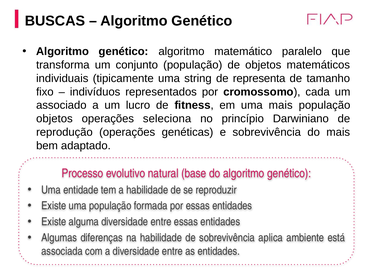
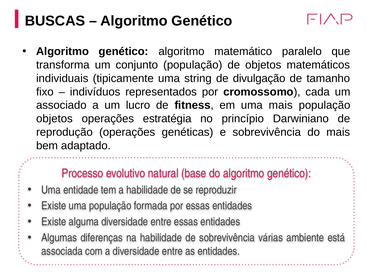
representa: representa -> divulgação (259, 78)
seleciona: seleciona -> estratégia (167, 119)
aplica: aplica -> várias (271, 238)
